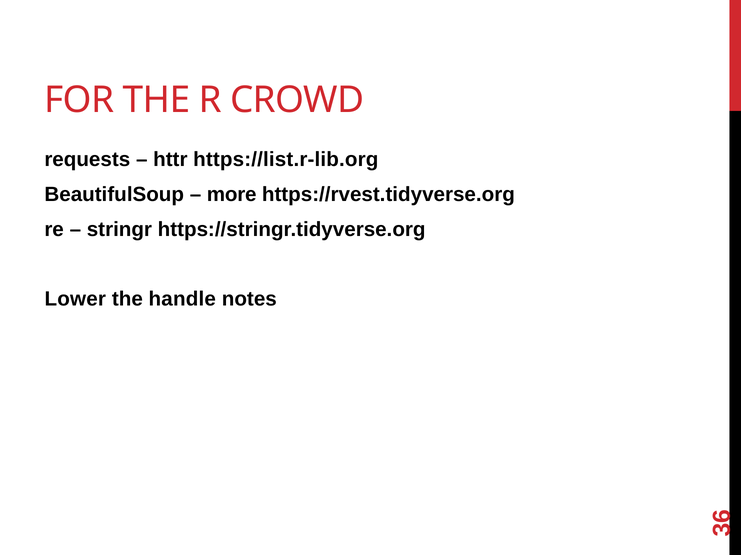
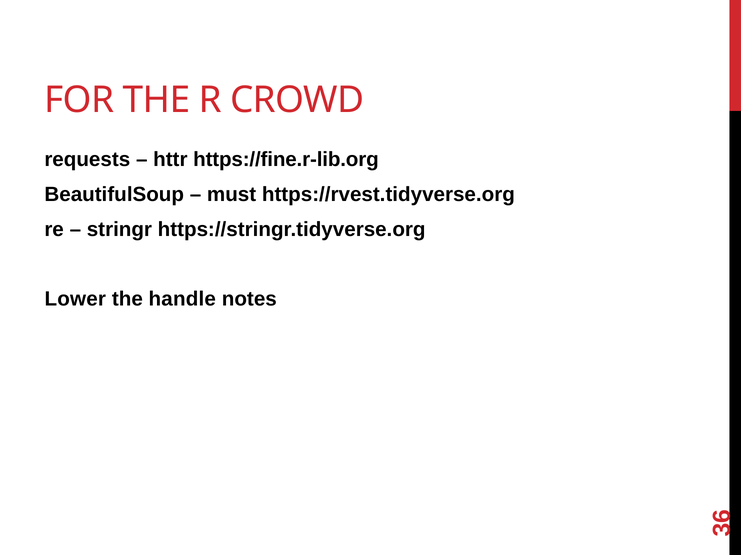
https://list.r-lib.org: https://list.r-lib.org -> https://fine.r-lib.org (286, 160)
more: more -> must (232, 195)
